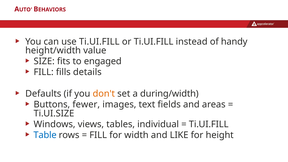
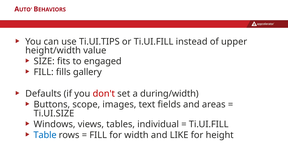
use Ti.UI.FILL: Ti.UI.FILL -> Ti.UI.TIPS (99, 42)
handy: handy -> upper (234, 42)
details: details -> gallery (87, 72)
don't colour: orange -> red (104, 94)
fewer: fewer -> scope (86, 105)
